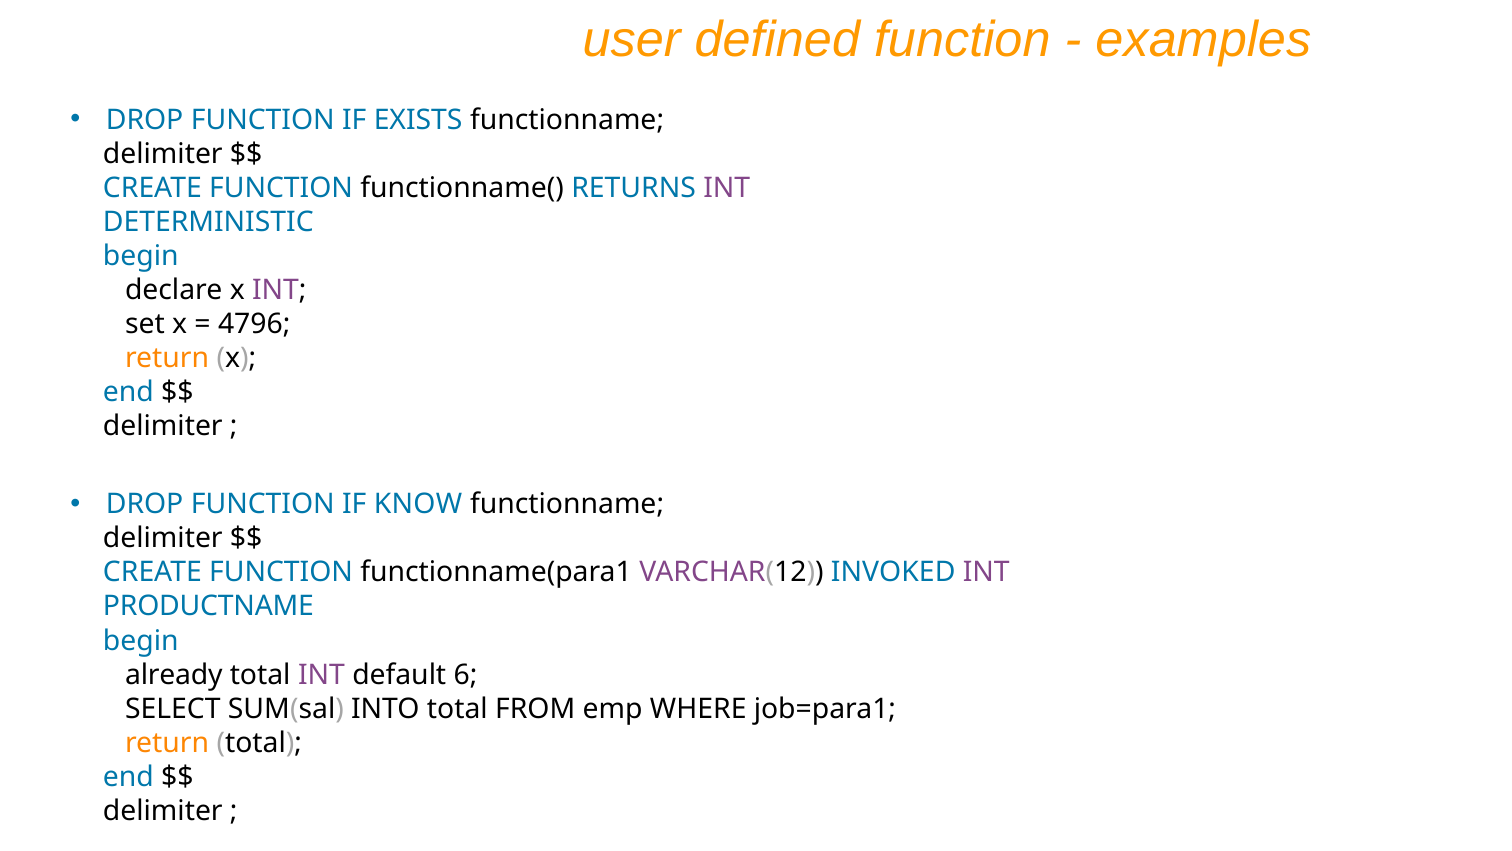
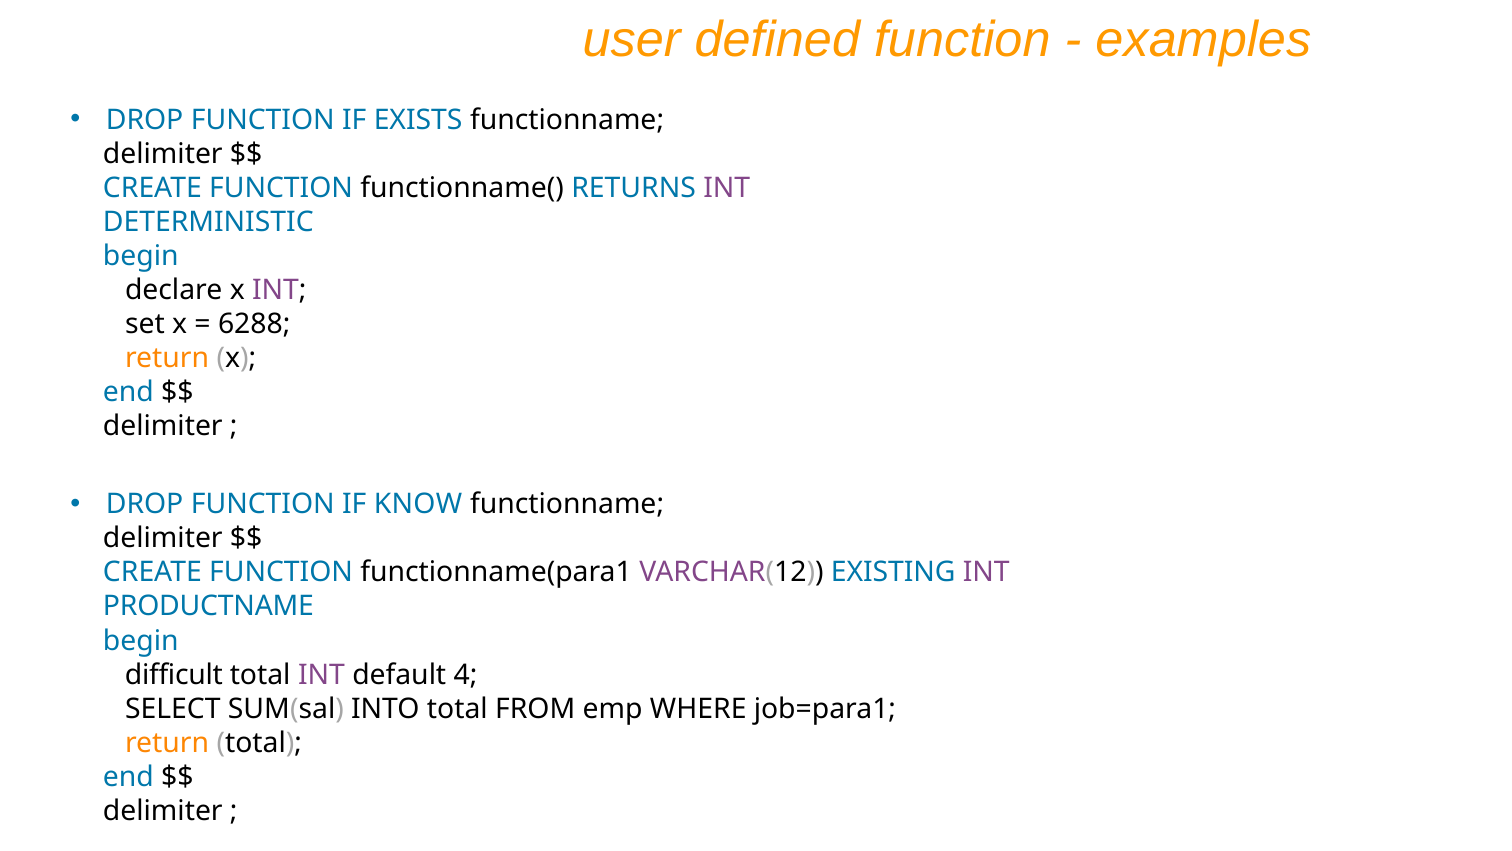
4796: 4796 -> 6288 (254, 324)
INVOKED: INVOKED -> EXISTING (893, 572)
already: already -> difficult (174, 674)
6: 6 -> 4 (466, 674)
